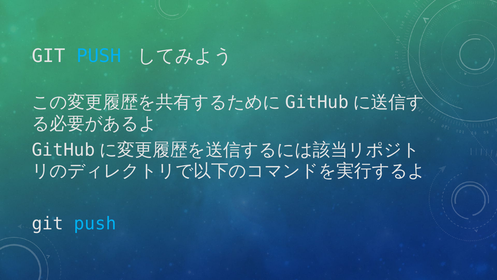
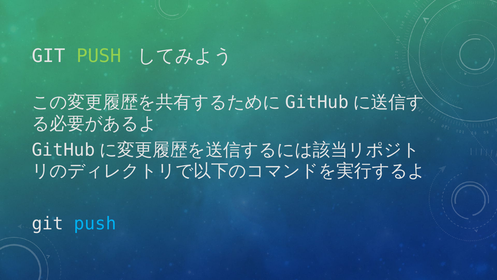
PUSH colour: light blue -> light green (99, 56)
